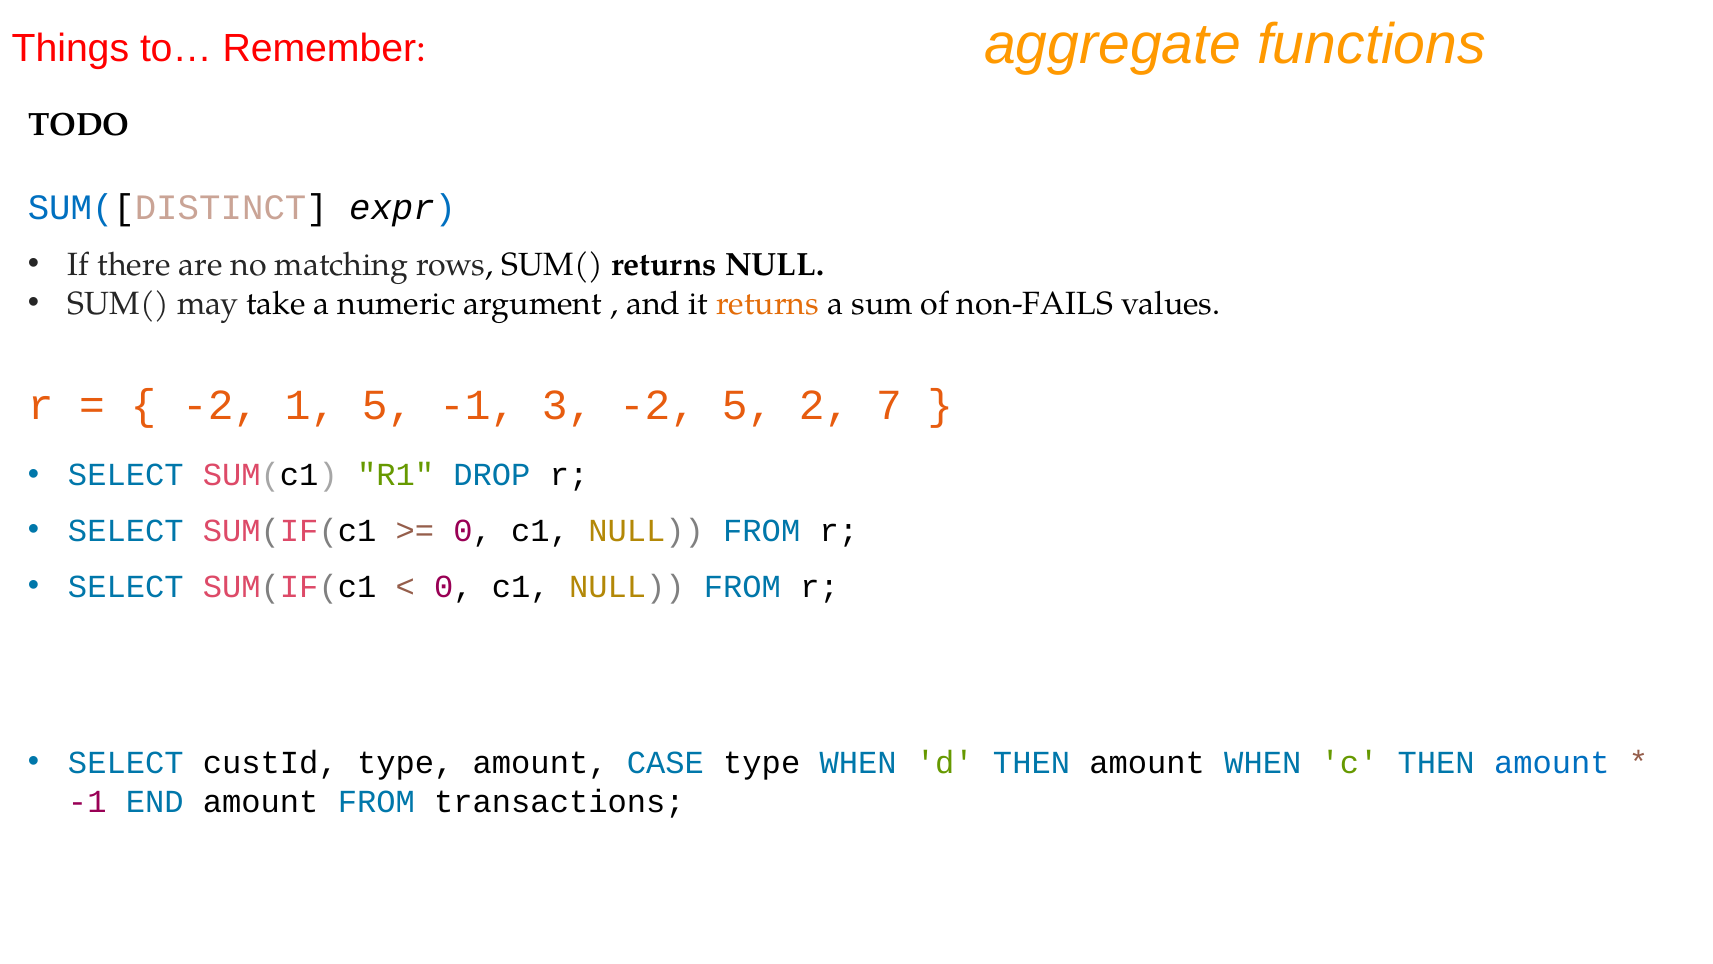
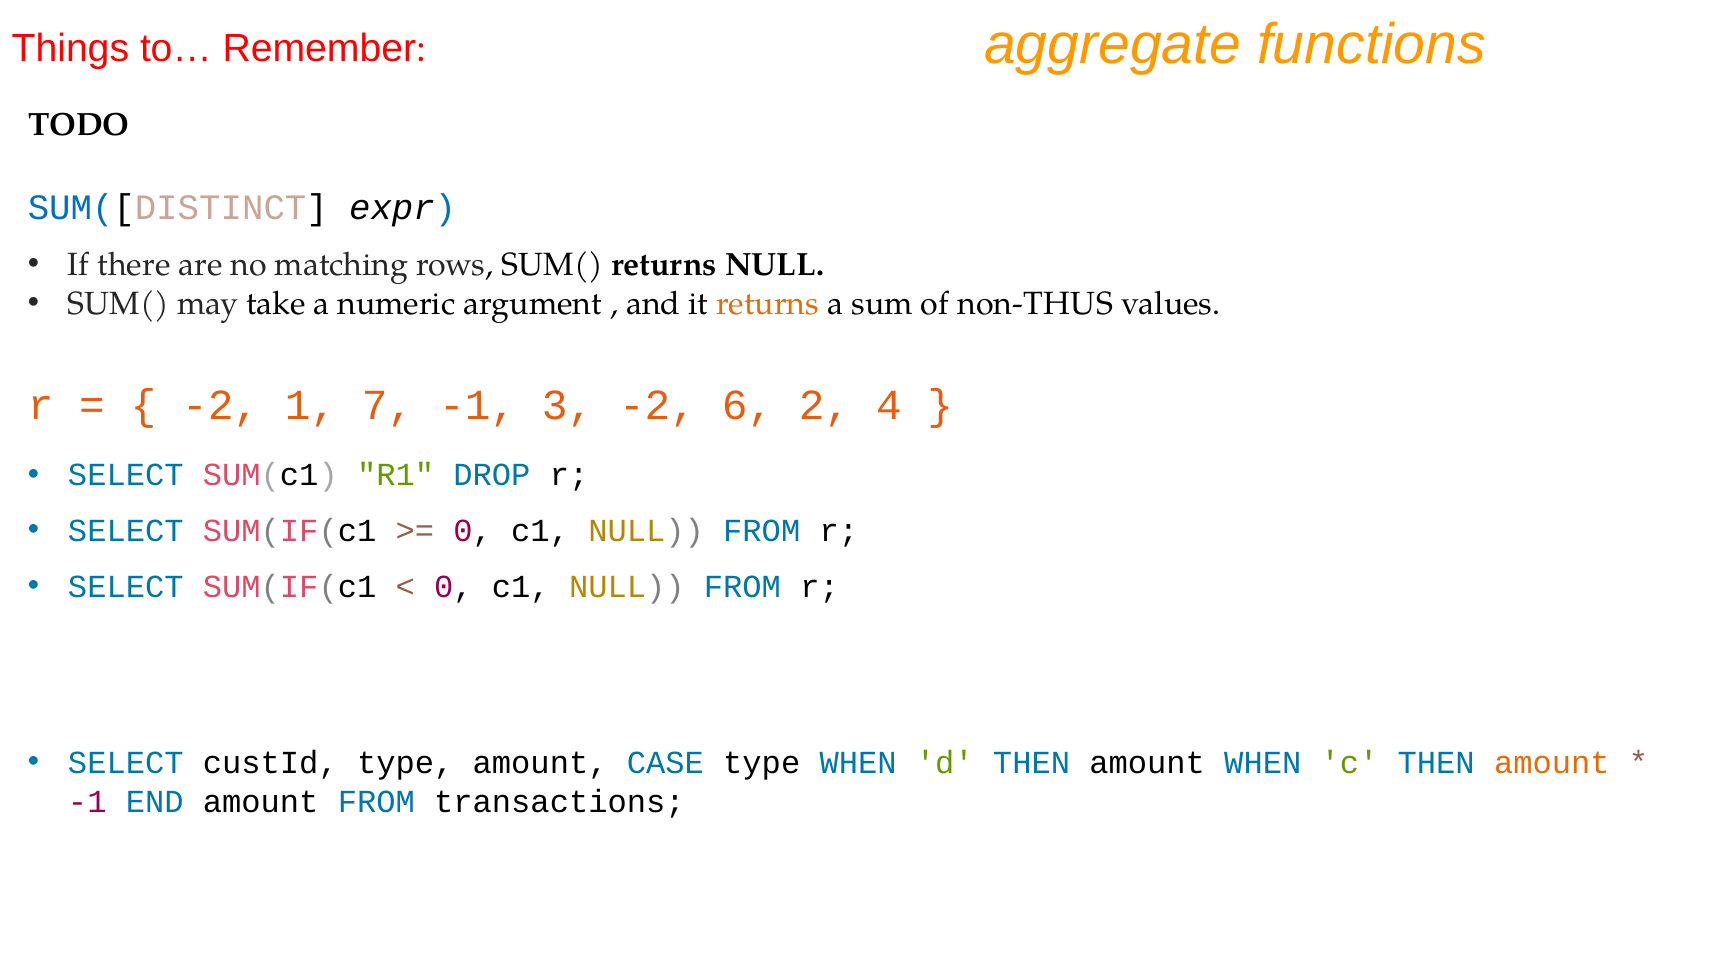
non-FAILS: non-FAILS -> non-THUS (1035, 303)
1 5: 5 -> 7 (388, 405)
-2 5: 5 -> 6 (748, 405)
7: 7 -> 4 (889, 405)
amount colour: blue -> orange (1552, 763)
